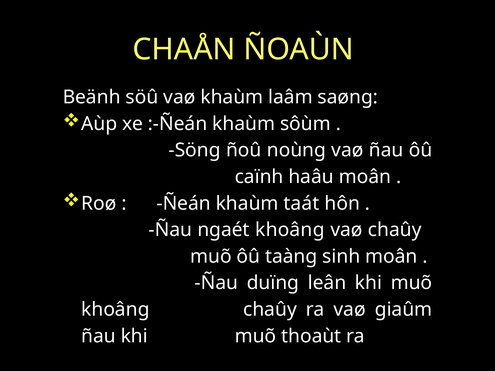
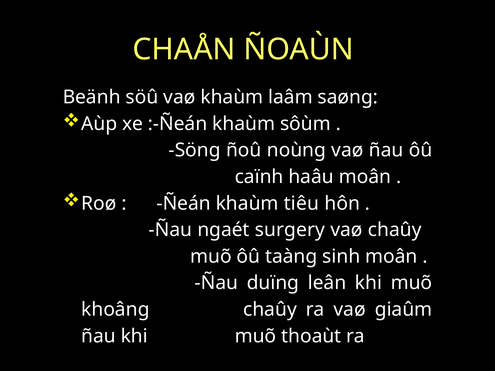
taát: taát -> tiêu (301, 203)
ngaét khoâng: khoâng -> surgery (290, 230)
